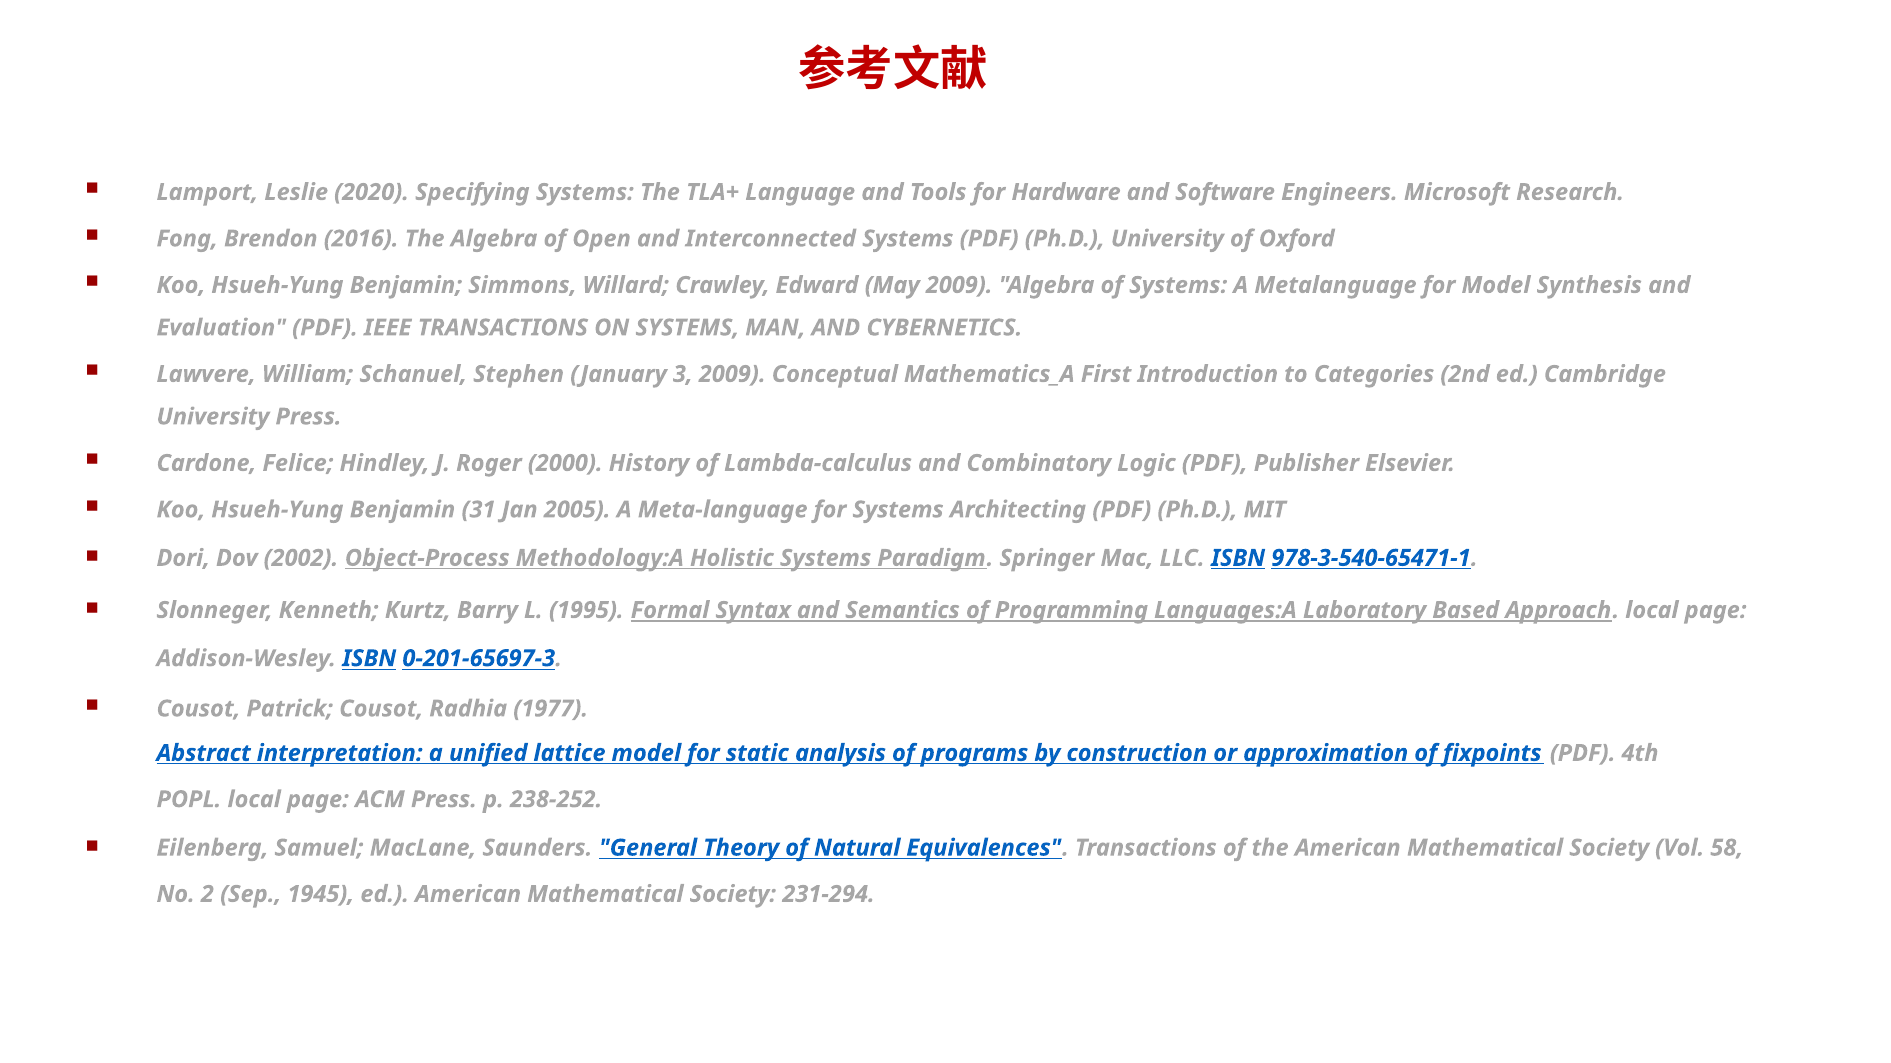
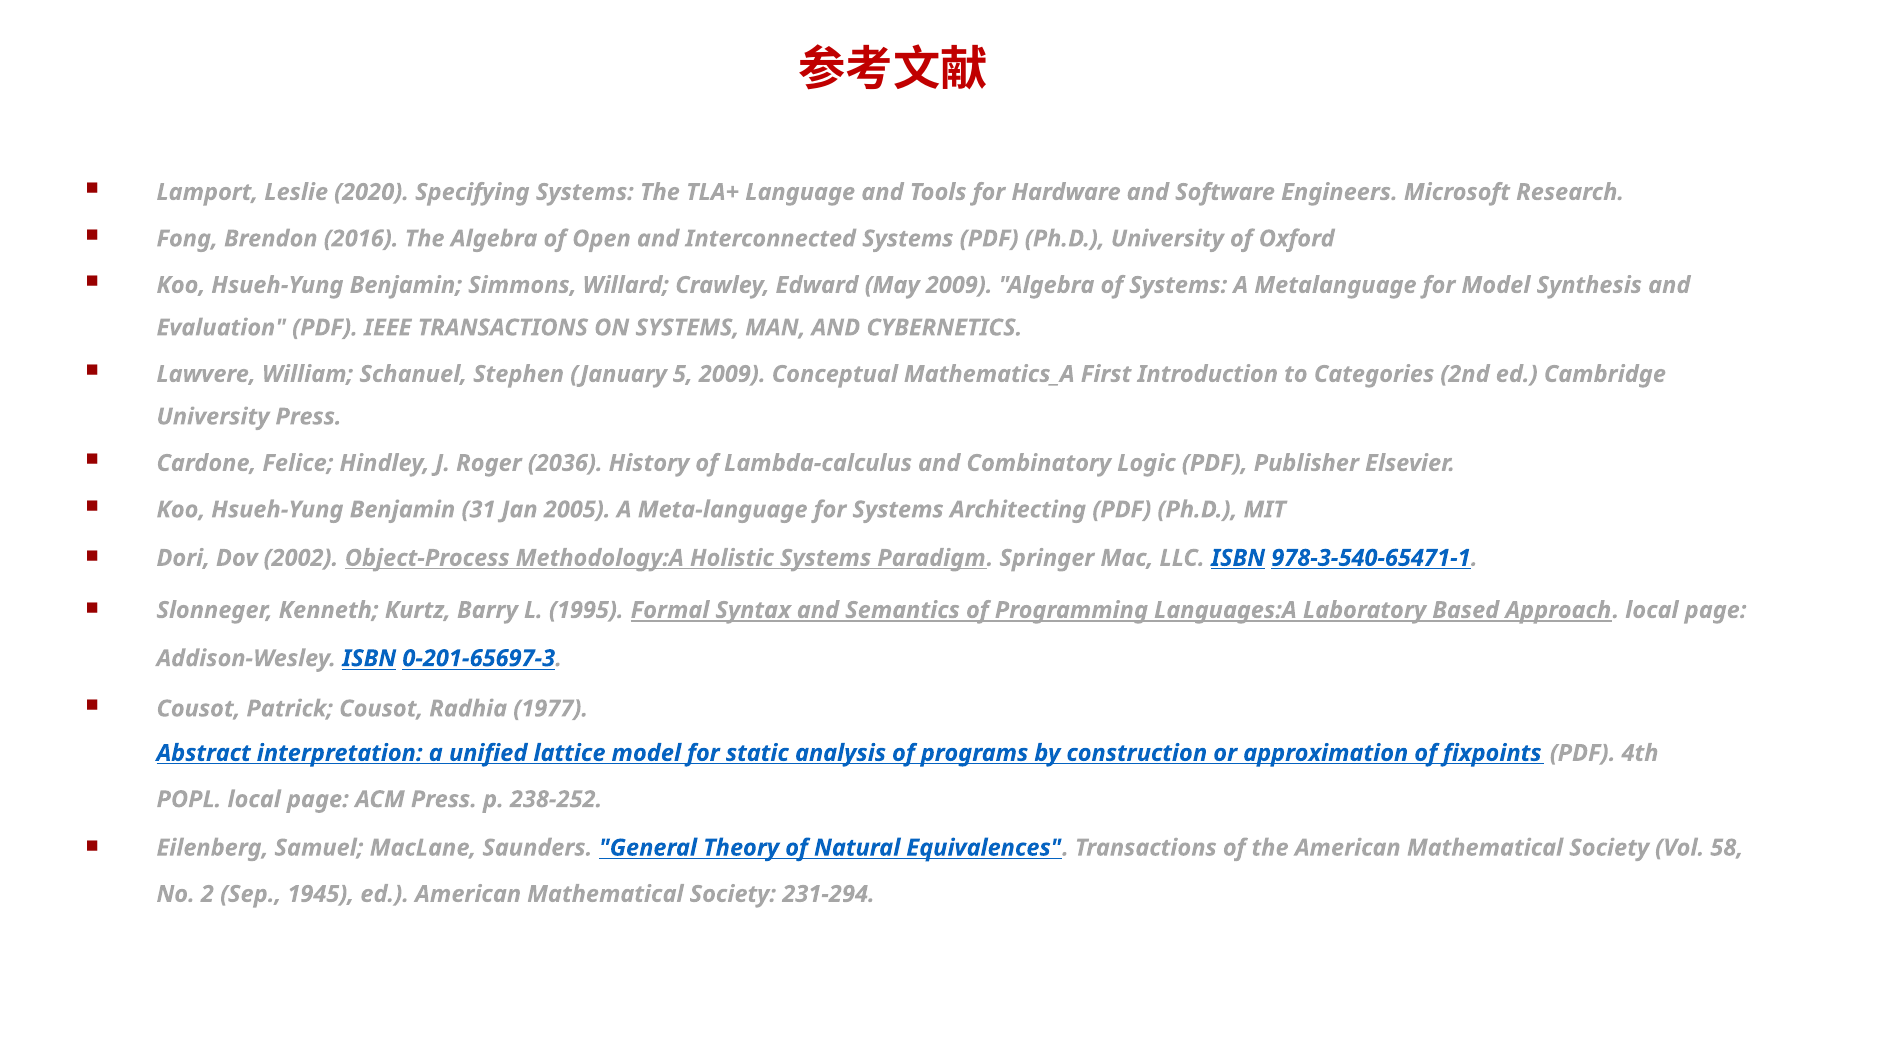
3: 3 -> 5 (683, 374)
2000: 2000 -> 2036 (565, 463)
